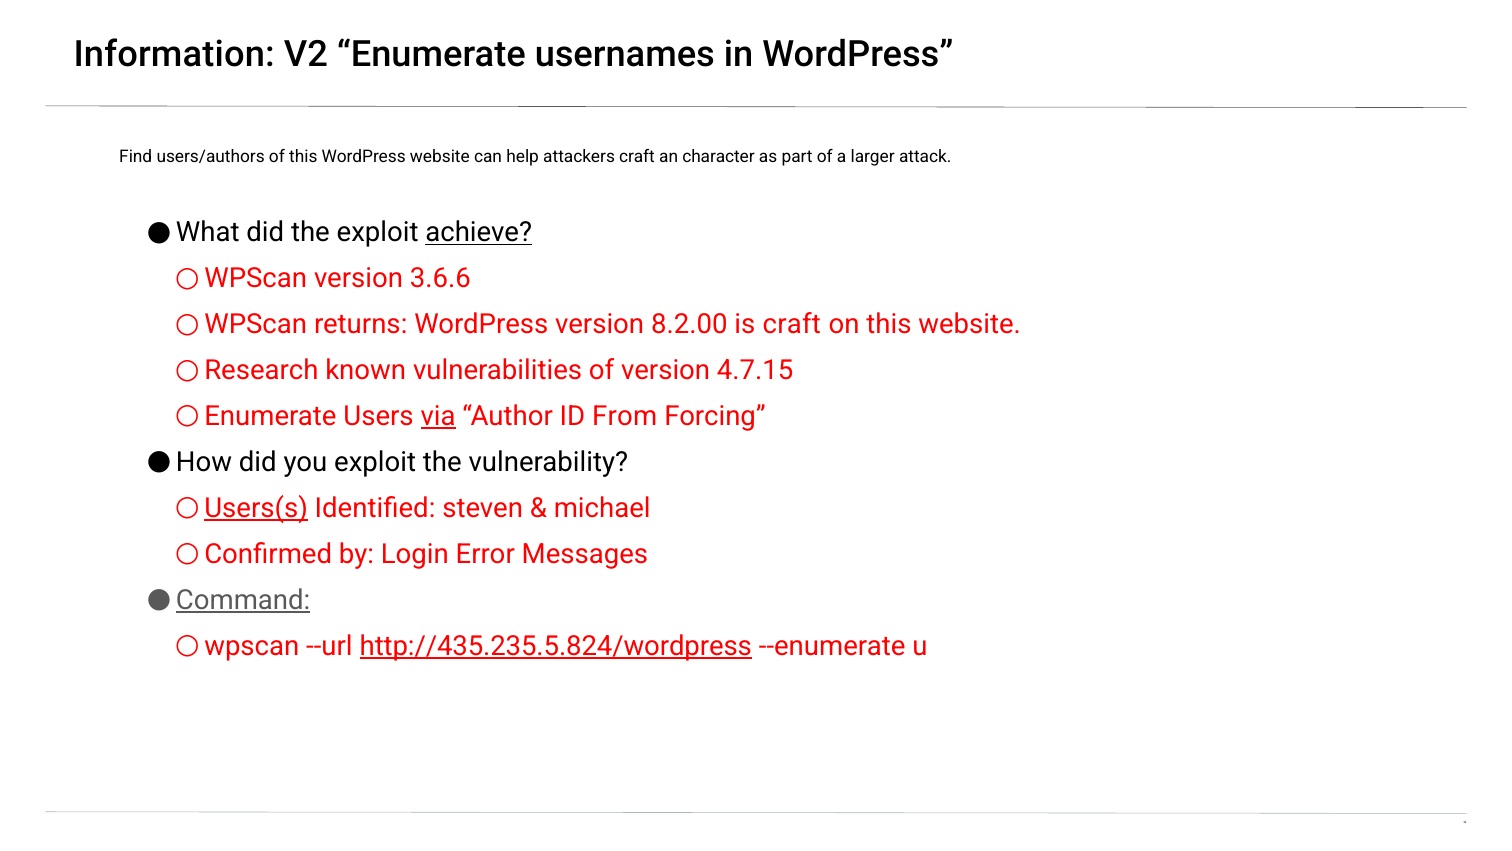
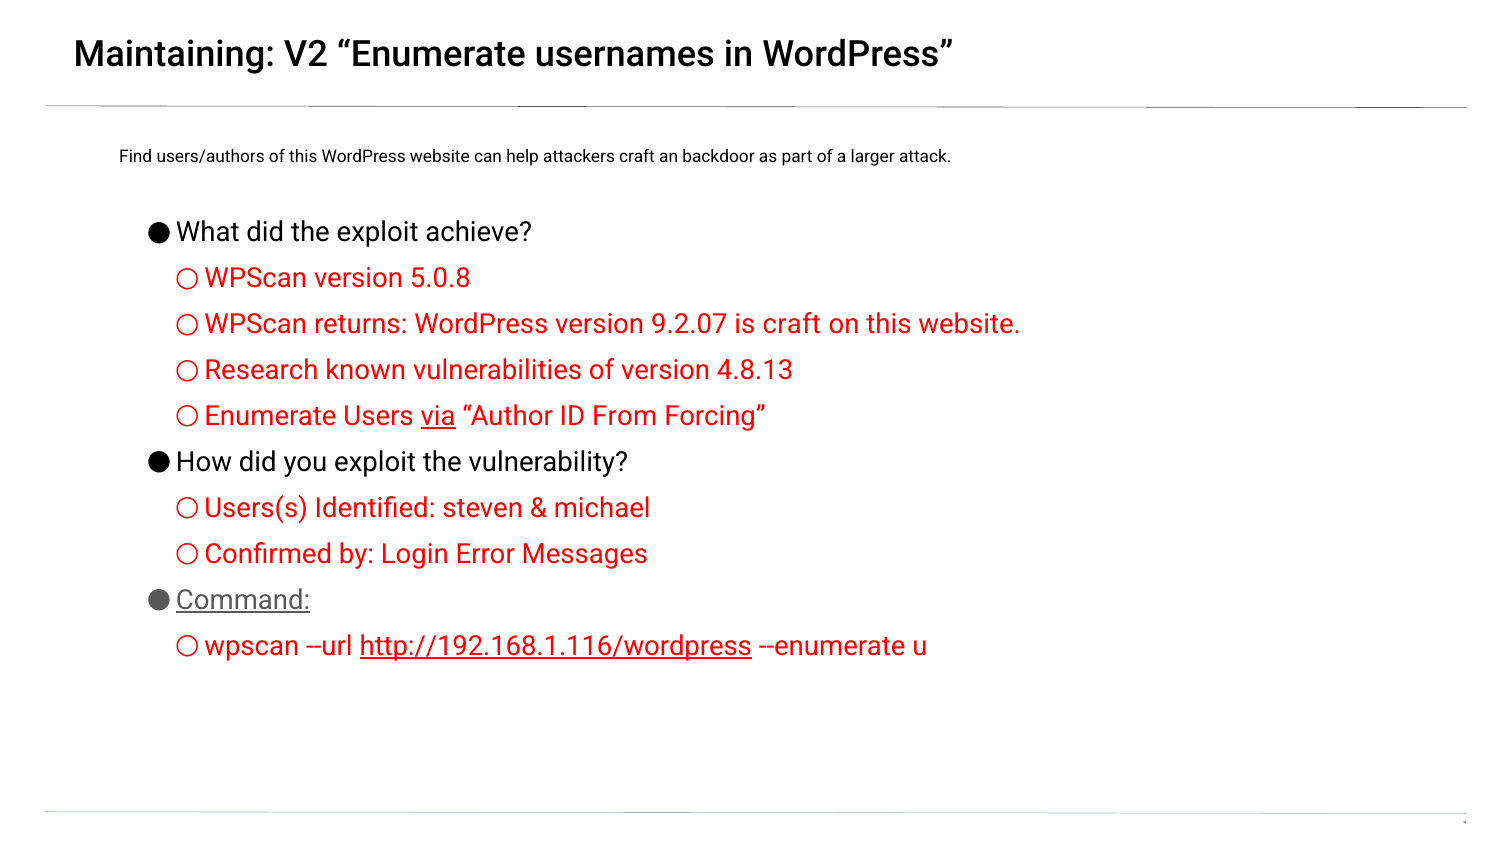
Information: Information -> Maintaining (174, 55)
character: character -> backdoor (718, 157)
achieve underline: present -> none (479, 232)
3.6.6: 3.6.6 -> 5.0.8 (440, 278)
8.2.00: 8.2.00 -> 9.2.07 (689, 324)
4.7.15: 4.7.15 -> 4.8.13 (755, 370)
Users(s underline: present -> none (256, 508)
http://435.235.5.824/wordpress: http://435.235.5.824/wordpress -> http://192.168.1.116/wordpress (556, 646)
